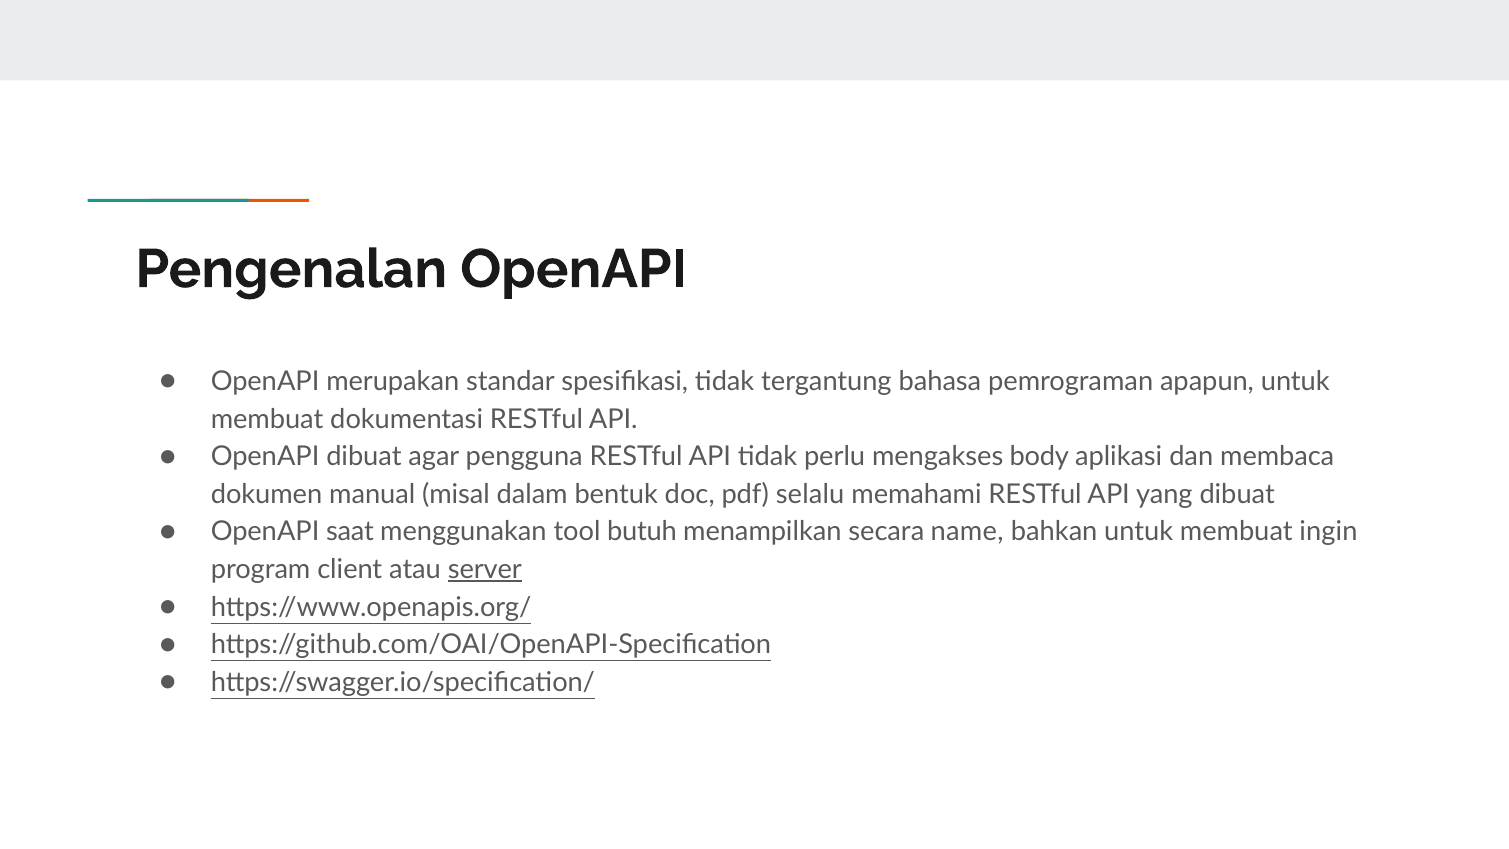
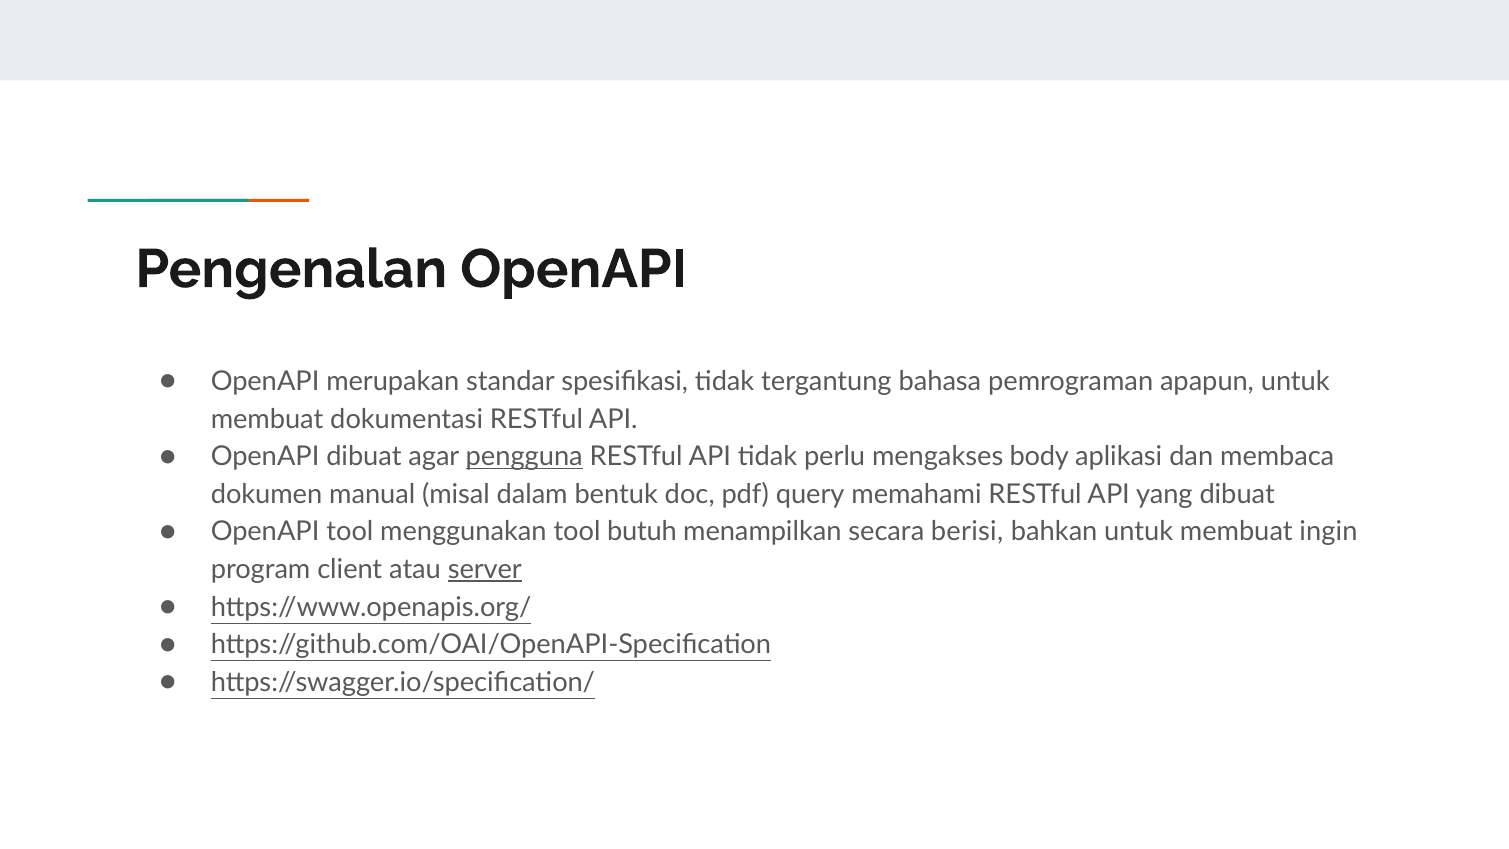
pengguna underline: none -> present (524, 457)
selalu: selalu -> query (810, 494)
OpenAPI saat: saat -> tool (350, 532)
name: name -> berisi (967, 532)
